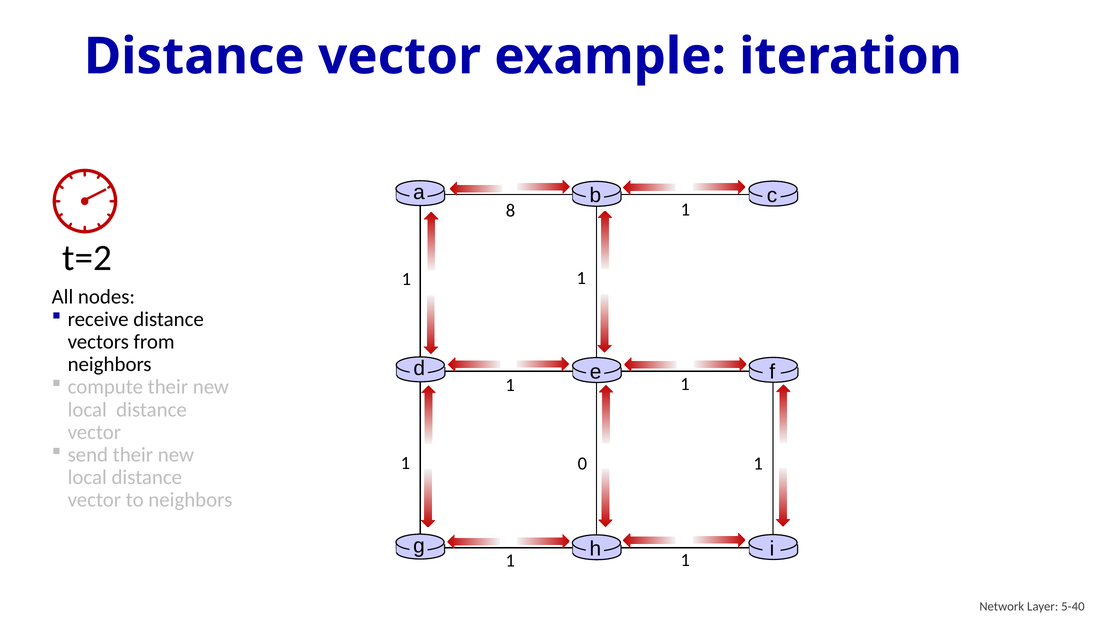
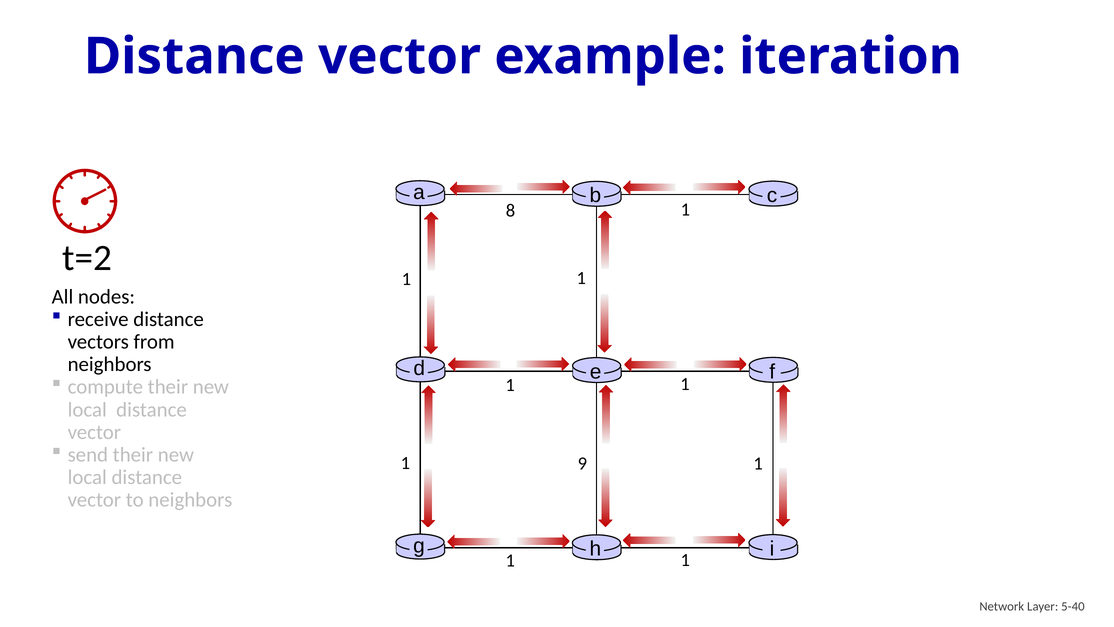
0: 0 -> 9 (582, 463)
